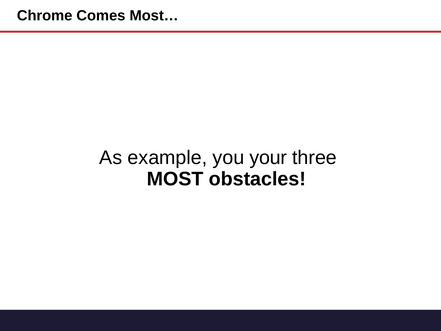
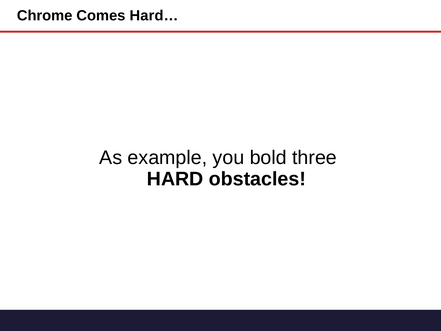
Most…: Most… -> Hard… (154, 16)
your: your -> bold (268, 158)
MOST: MOST -> HARD (175, 179)
